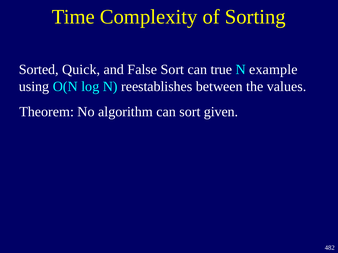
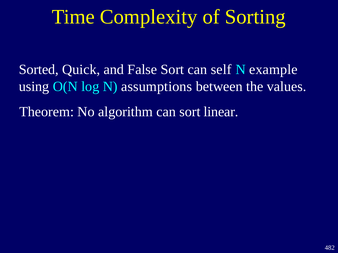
true: true -> self (221, 70)
reestablishes: reestablishes -> assumptions (157, 87)
given: given -> linear (221, 112)
